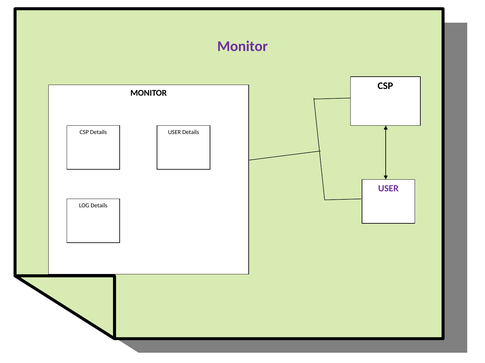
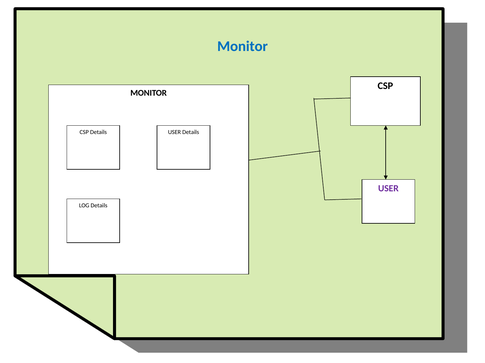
Monitor colour: purple -> blue (243, 46)
